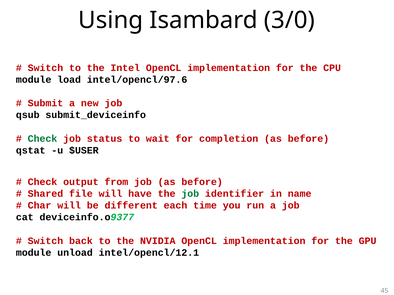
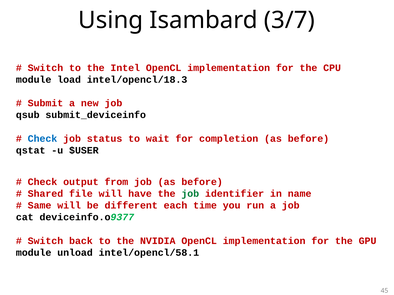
3/0: 3/0 -> 3/7 (289, 20)
intel/opencl/97.6: intel/opencl/97.6 -> intel/opencl/18.3 (137, 80)
Check colour: green -> blue (43, 139)
Char: Char -> Same (40, 206)
intel/opencl/12.1: intel/opencl/12.1 -> intel/opencl/58.1 (149, 253)
